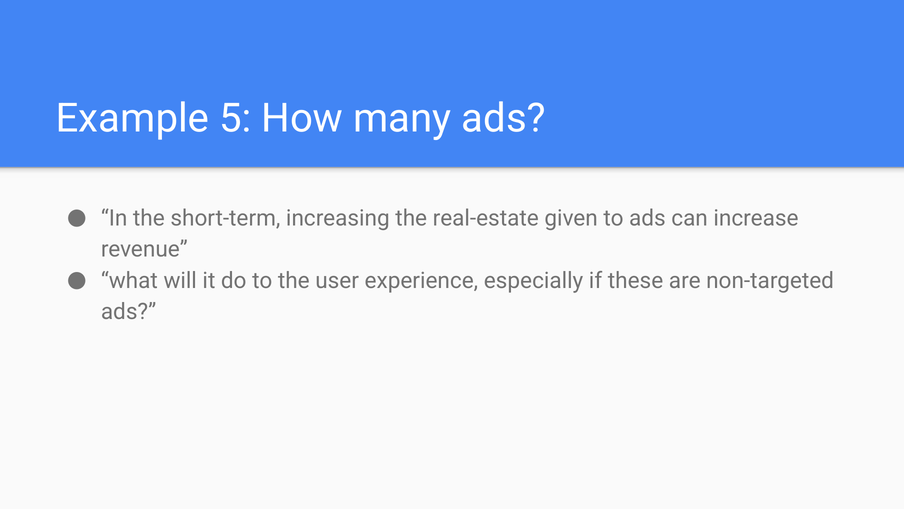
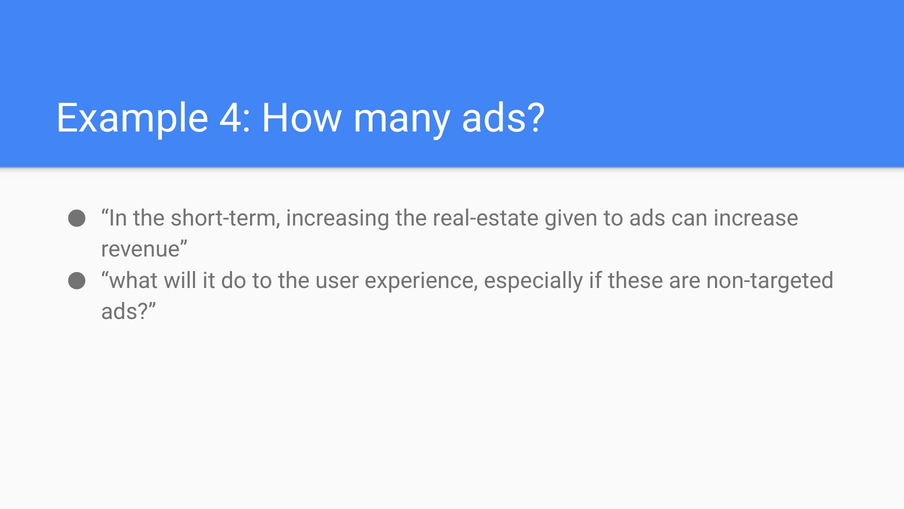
5: 5 -> 4 (235, 119)
